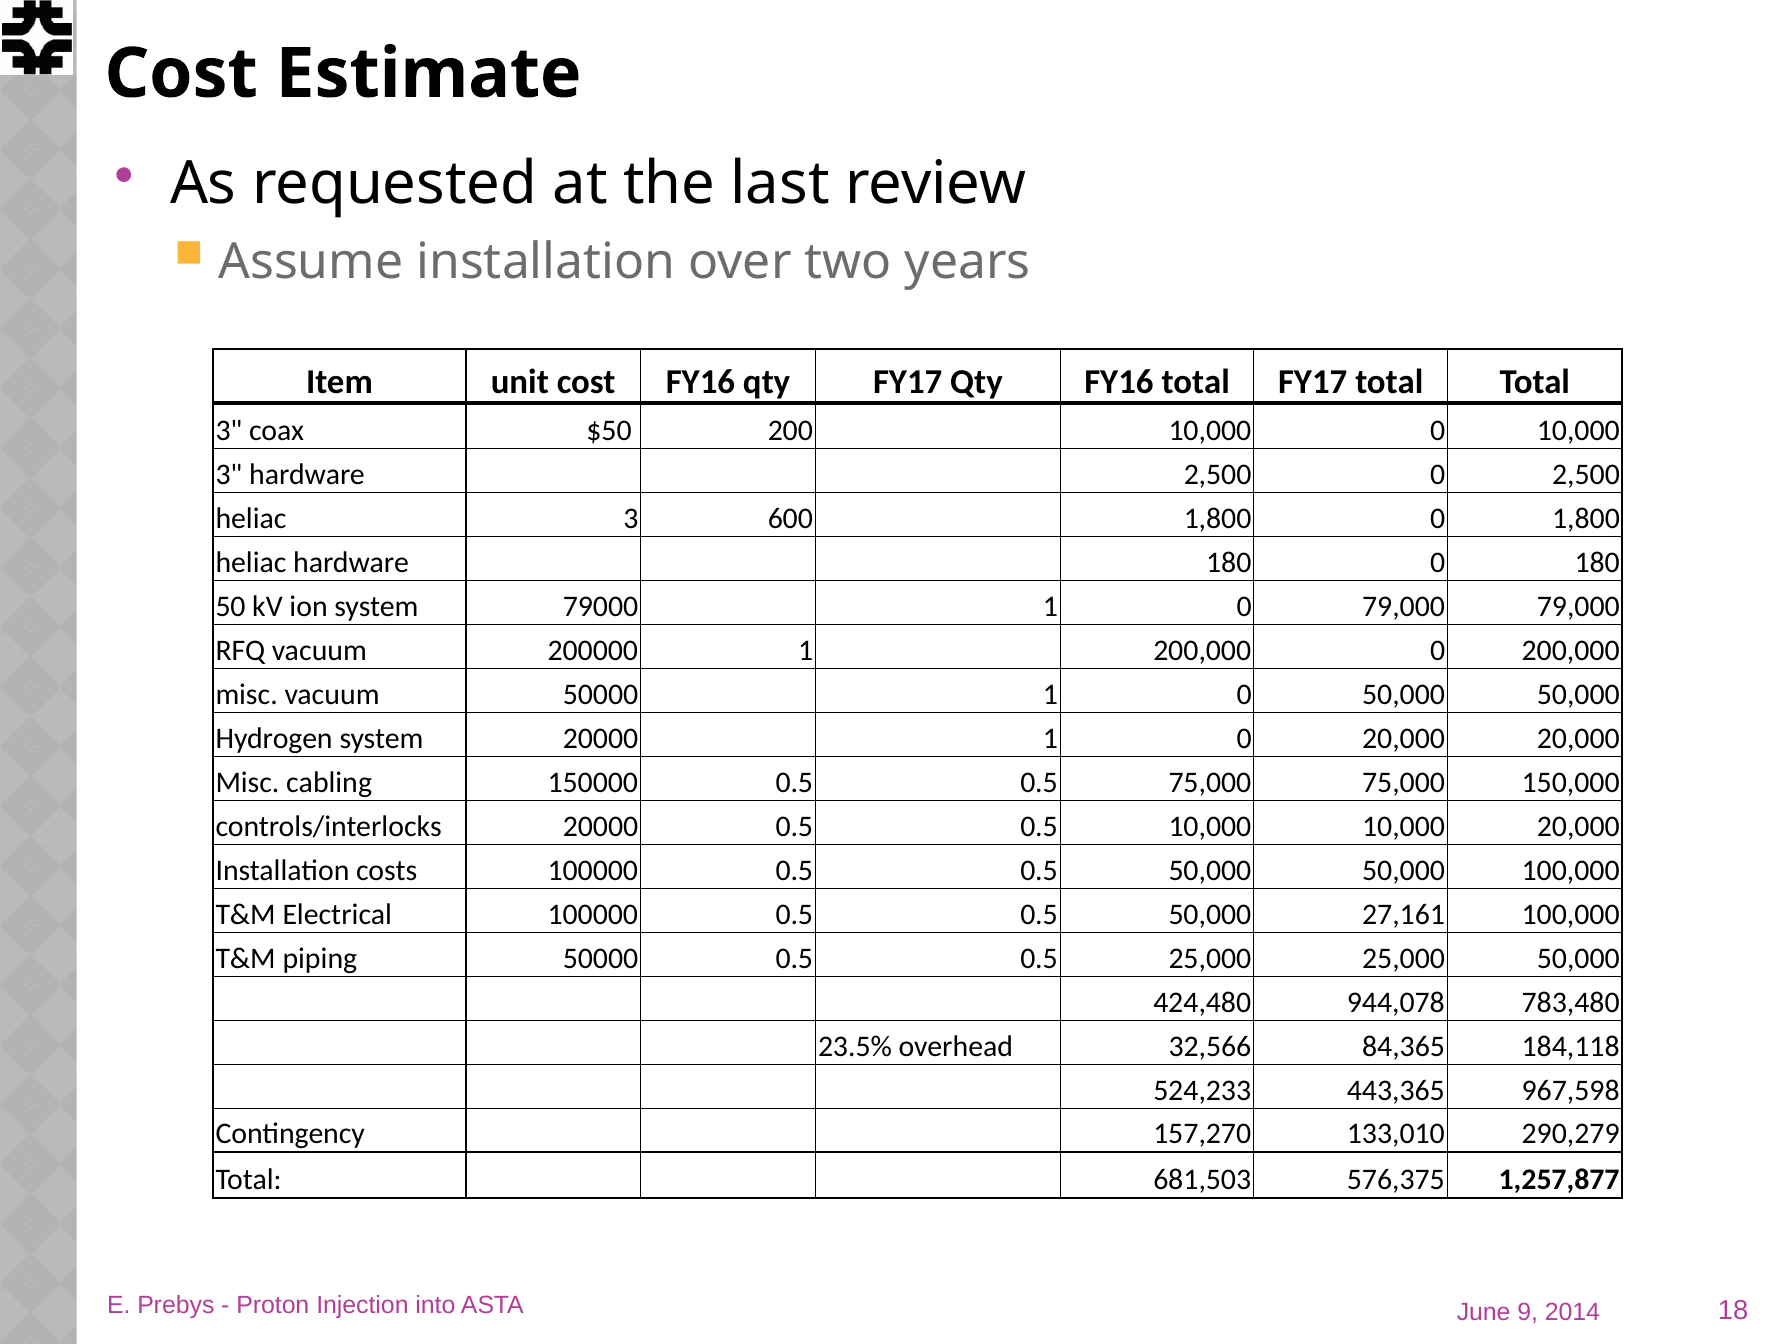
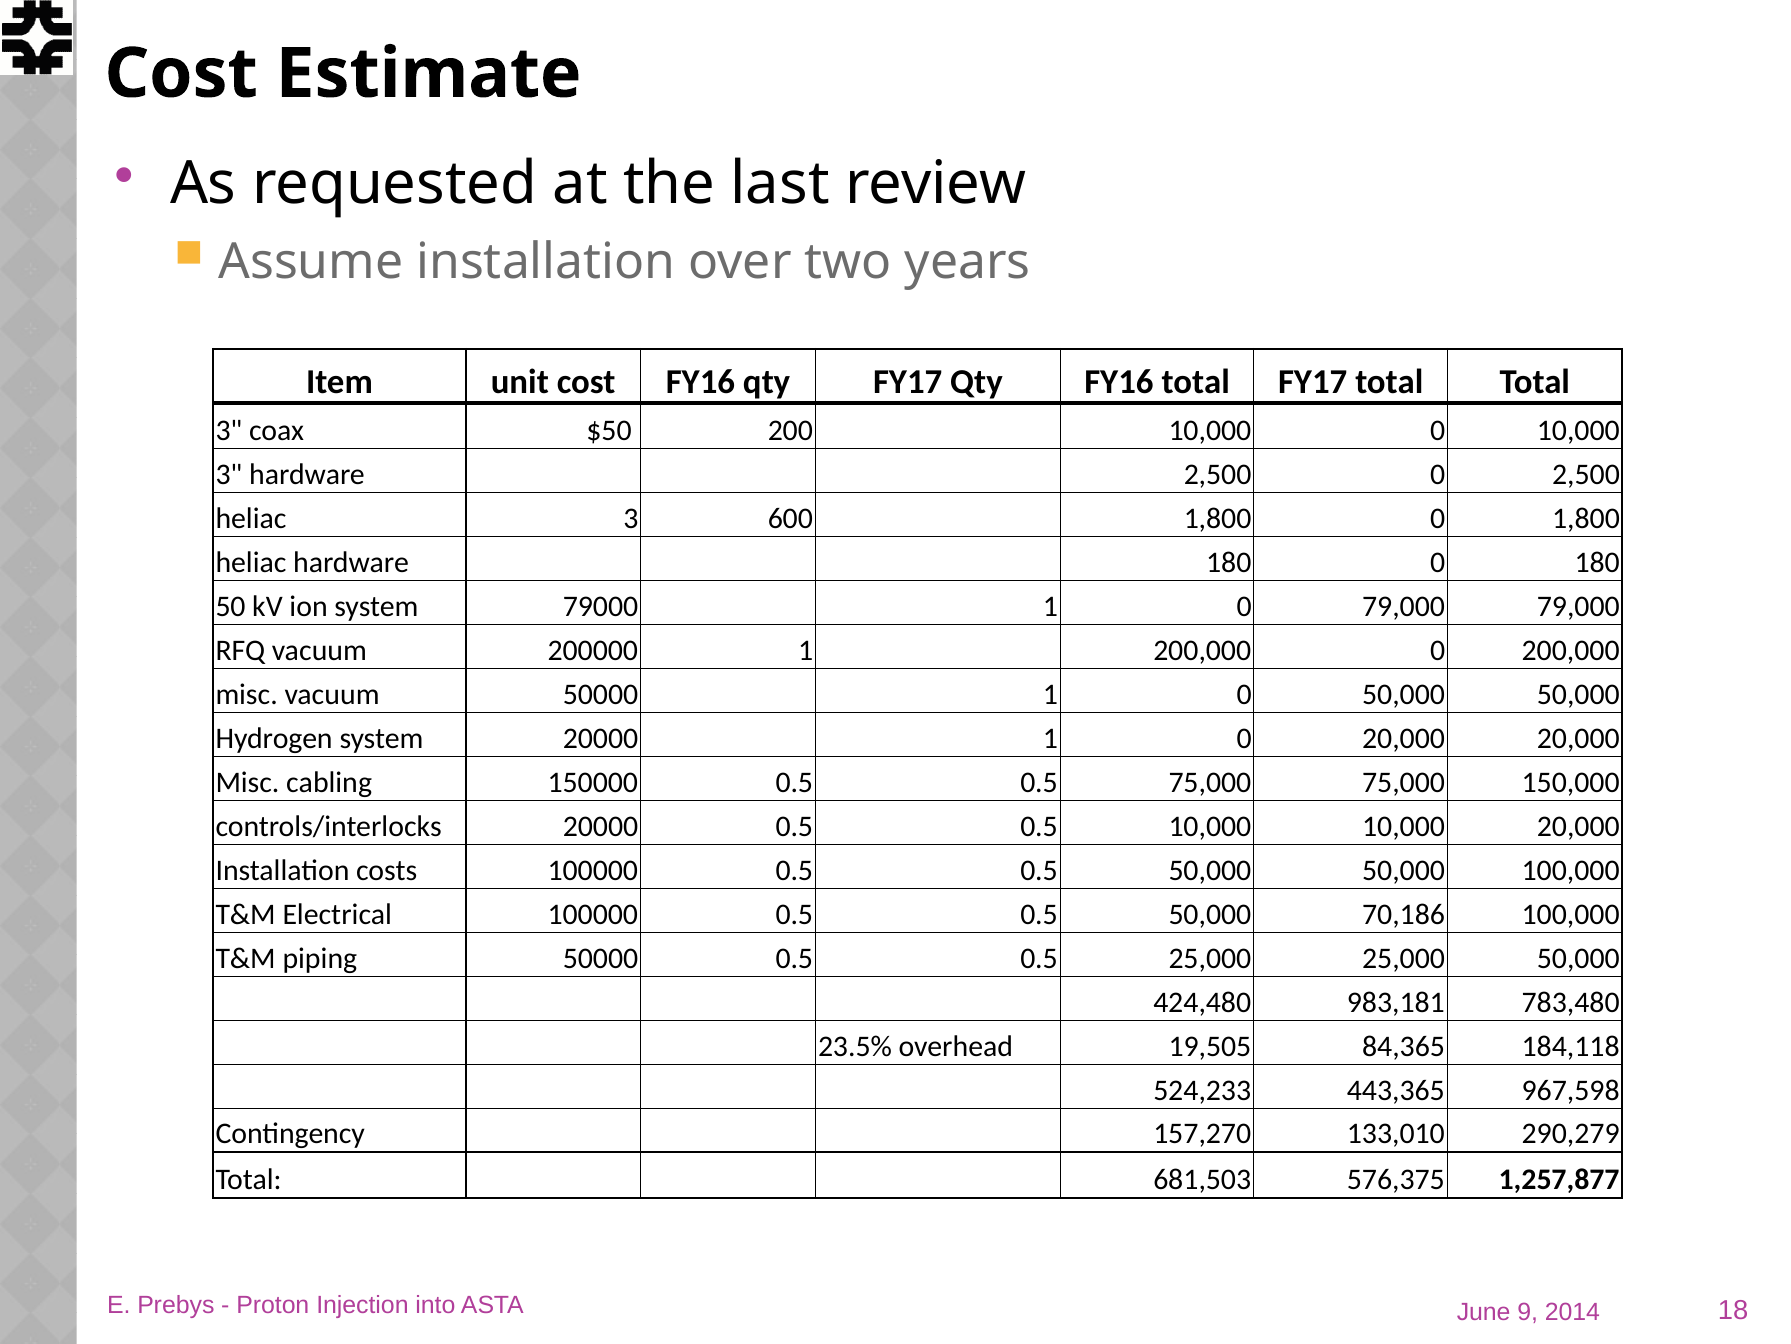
27,161: 27,161 -> 70,186 (1404, 914)
944,078: 944,078 -> 983,181 (1396, 1002)
32,566: 32,566 -> 19,505 (1210, 1046)
